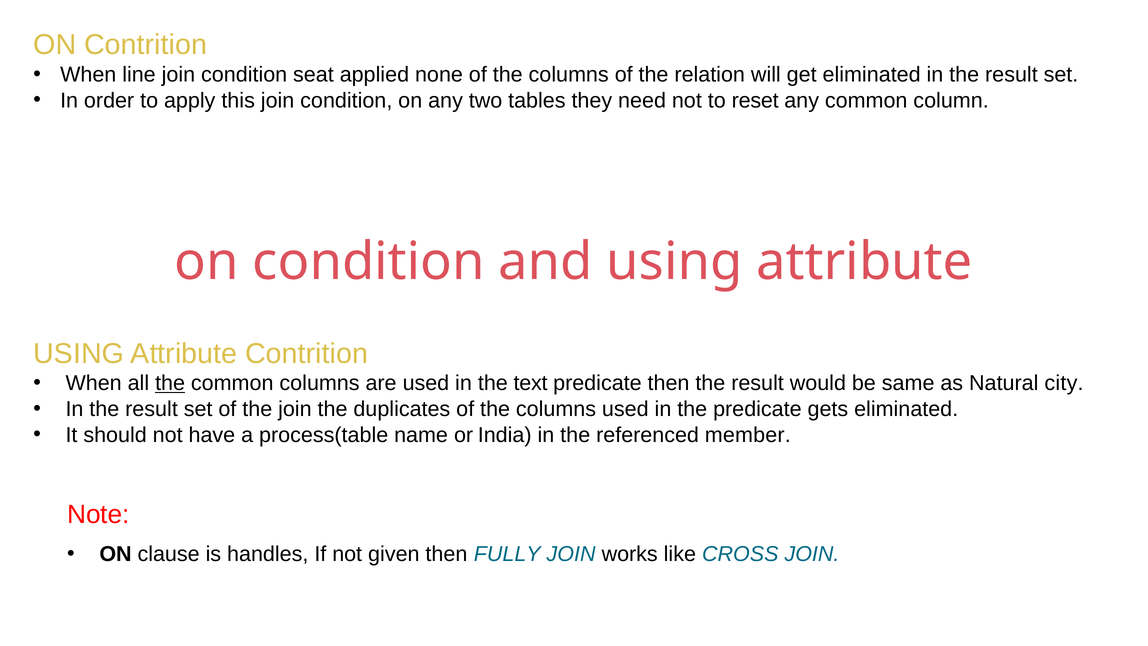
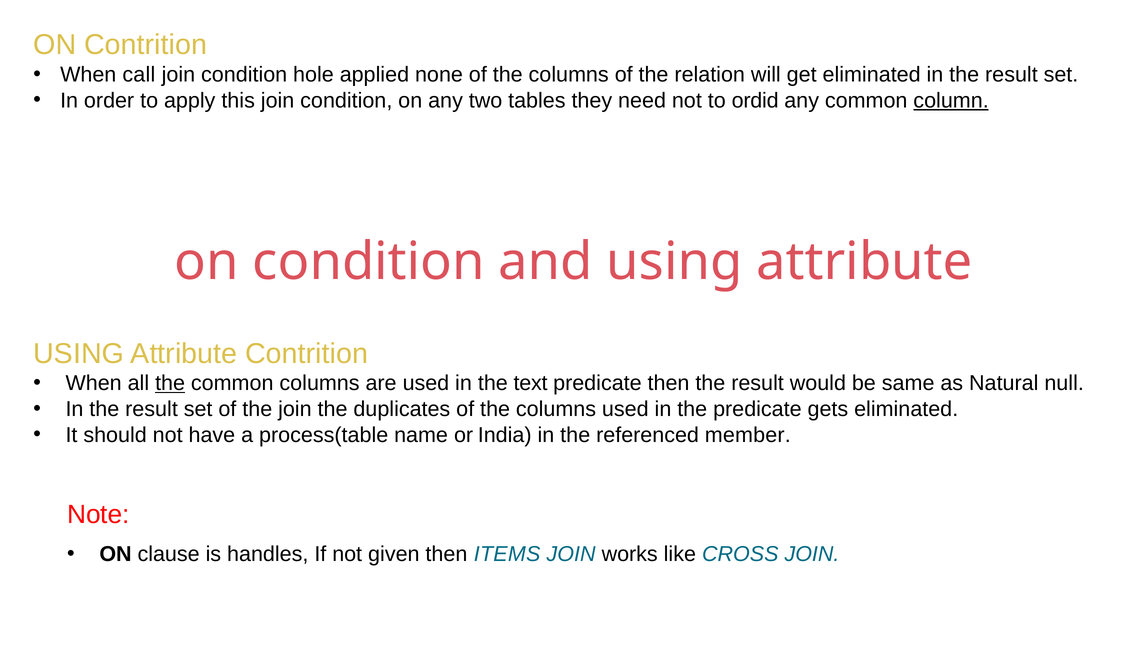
line: line -> call (139, 75)
seat: seat -> hole (313, 75)
reset: reset -> ordid (755, 100)
column underline: none -> present (951, 100)
city: city -> null (1064, 383)
FULLY: FULLY -> ITEMS (507, 554)
